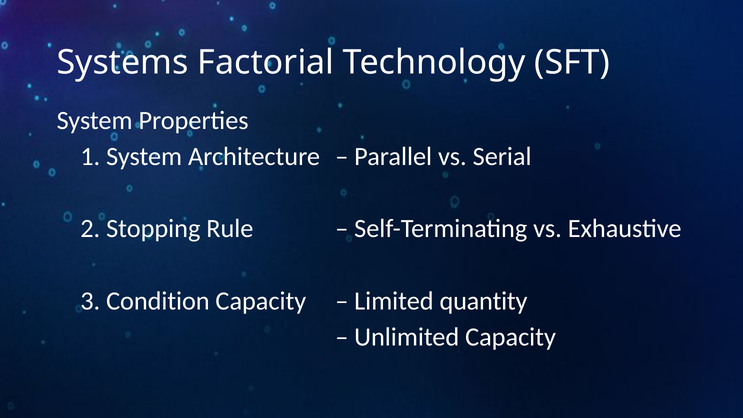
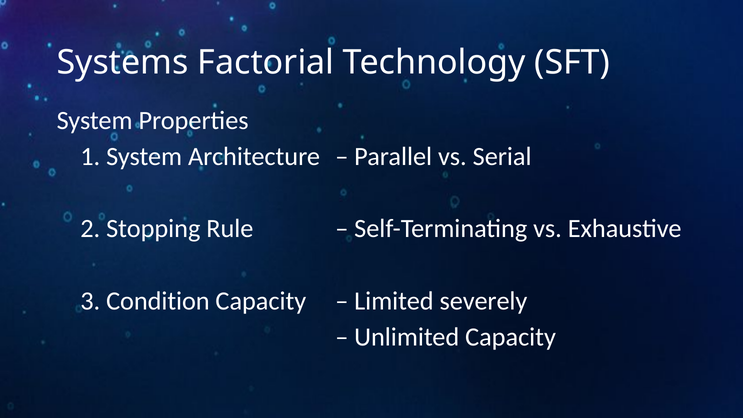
quantity: quantity -> severely (483, 301)
